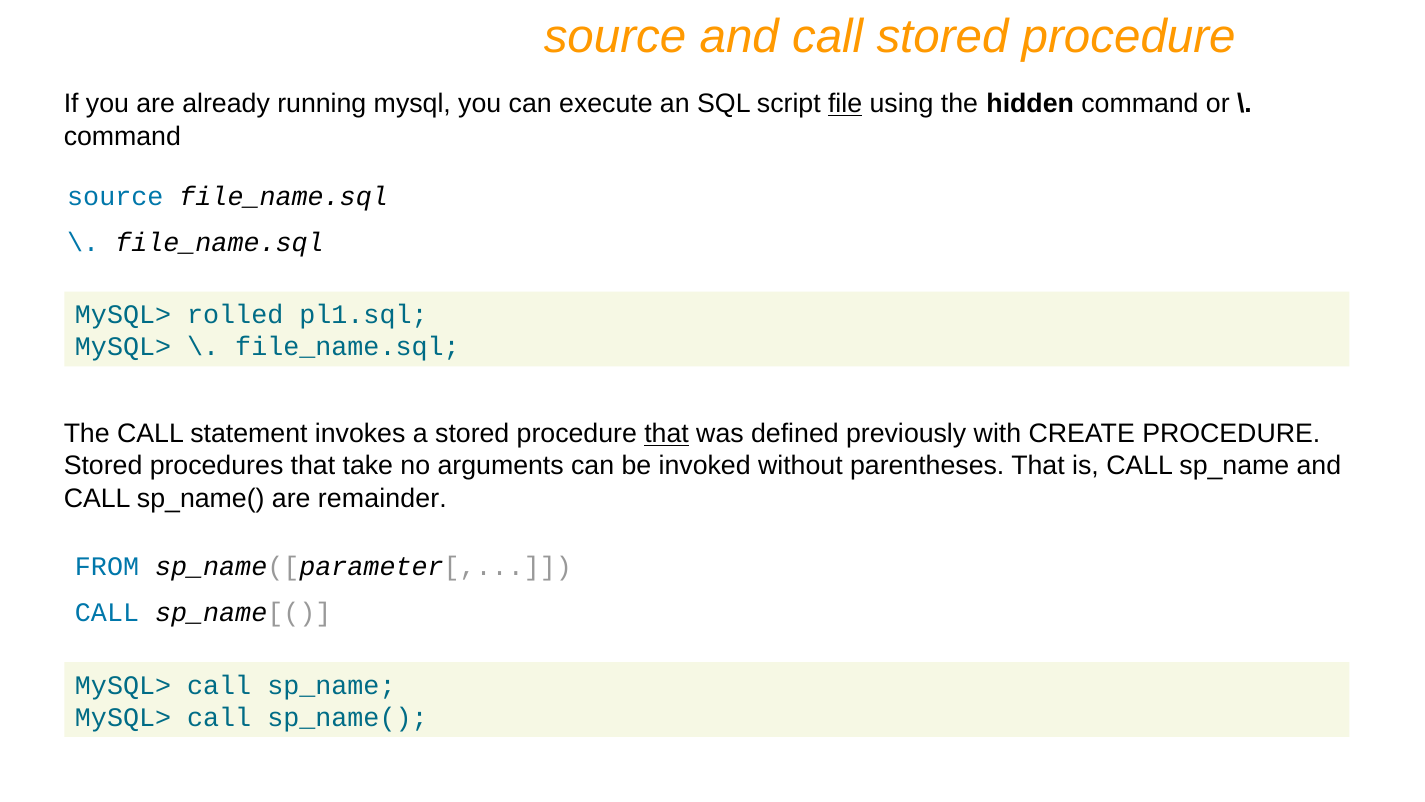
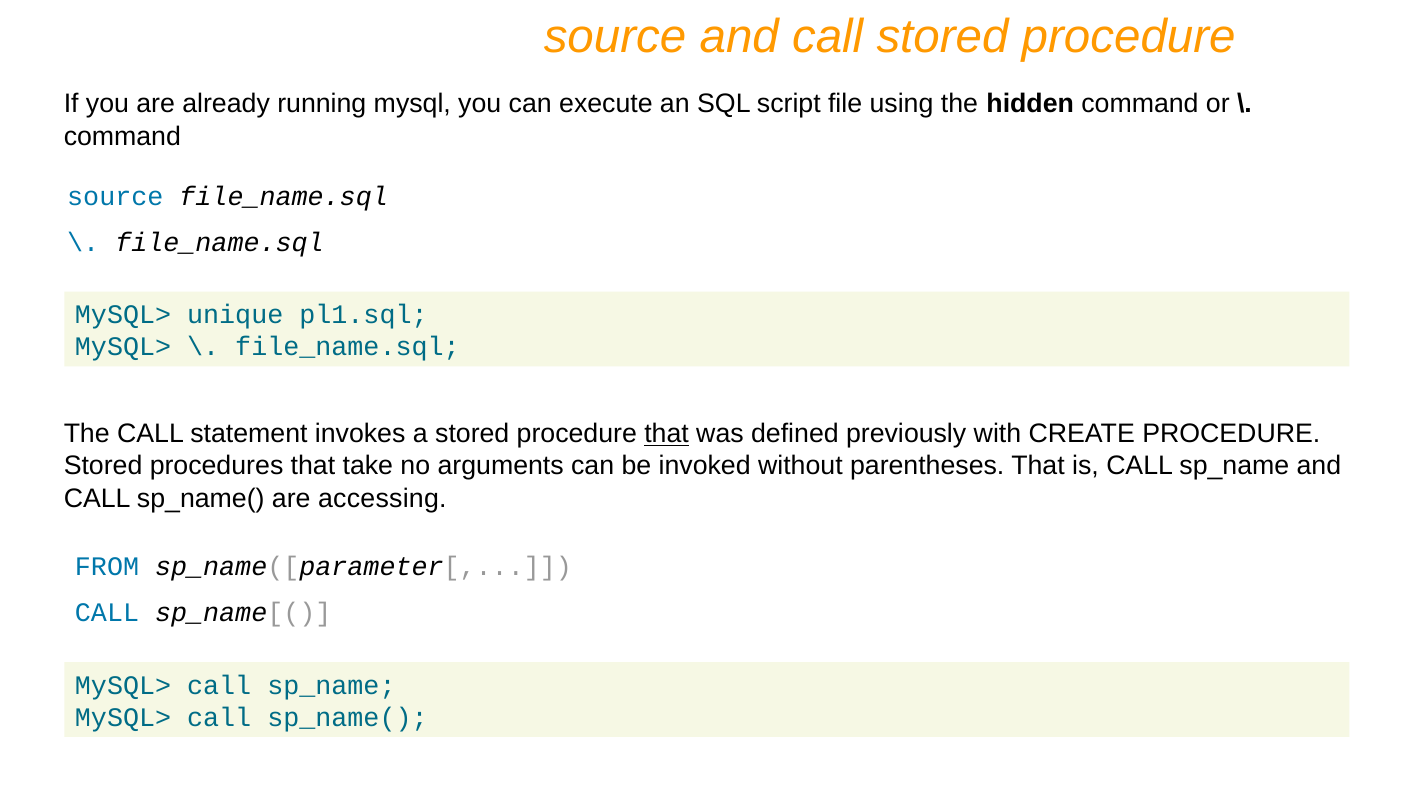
file underline: present -> none (845, 104)
rolled: rolled -> unique (235, 315)
remainder: remainder -> accessing (382, 498)
